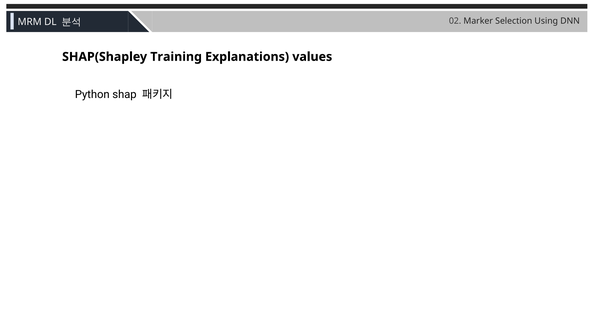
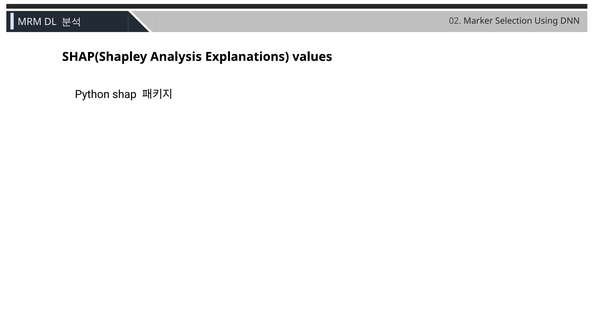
Training: Training -> Analysis (176, 57)
